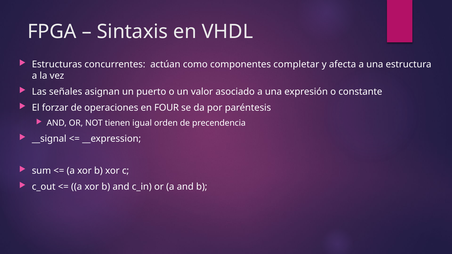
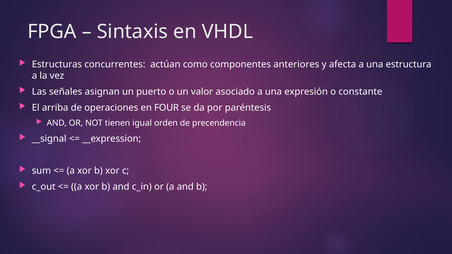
completar: completar -> anteriores (296, 64)
forzar: forzar -> arriba (55, 108)
